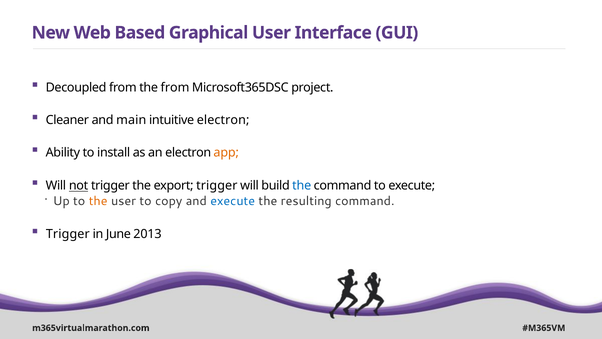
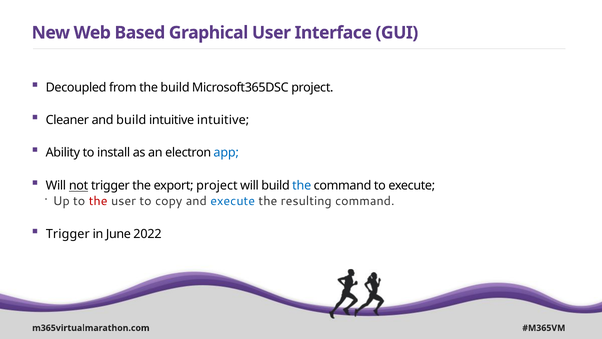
the from: from -> build (175, 87)
and main: main -> build (131, 120)
intuitive electron: electron -> intuitive (223, 120)
app colour: orange -> blue (226, 153)
export trigger: trigger -> project (217, 185)
the colour: orange -> red (98, 201)
2013: 2013 -> 2022 (148, 234)
